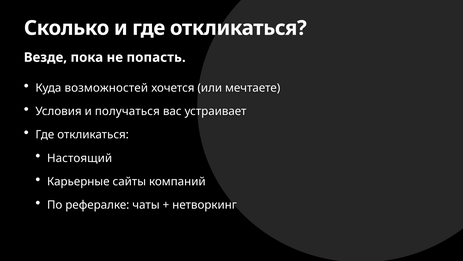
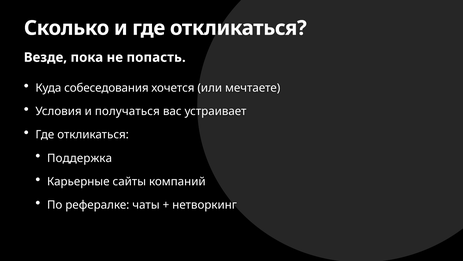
возможностей: возможностей -> собеседования (106, 88)
Настоящий: Настоящий -> Поддержка (80, 158)
